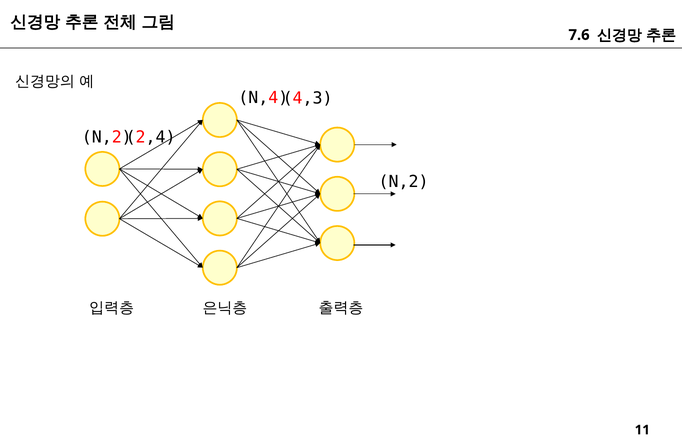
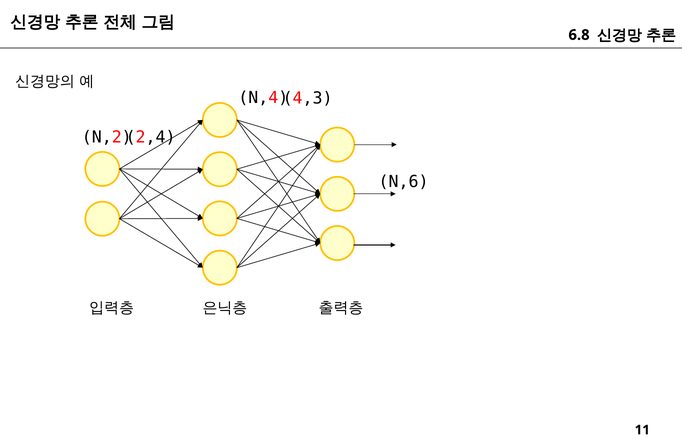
7.6: 7.6 -> 6.8 (579, 35)
N,2: N,2 -> N,6 (404, 182)
